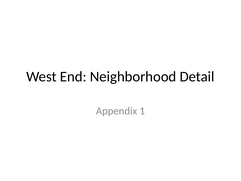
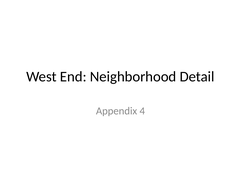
1: 1 -> 4 (142, 111)
